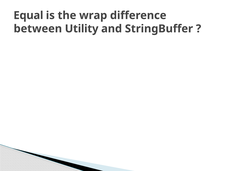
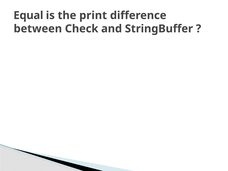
wrap: wrap -> print (93, 15)
Utility: Utility -> Check (82, 29)
